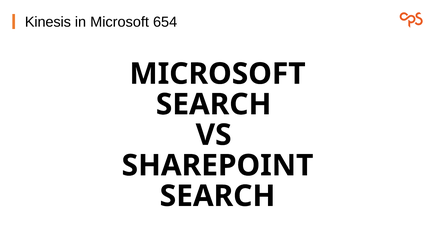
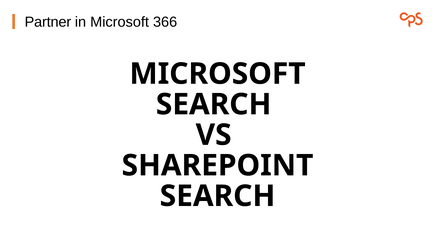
Kinesis: Kinesis -> Partner (48, 22)
654: 654 -> 366 (165, 22)
